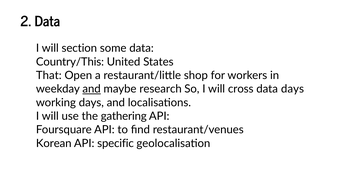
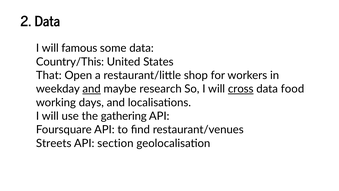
section: section -> famous (79, 48)
cross underline: none -> present (241, 89)
data days: days -> food (292, 89)
Korean: Korean -> Streets (54, 143)
specific: specific -> section (115, 143)
